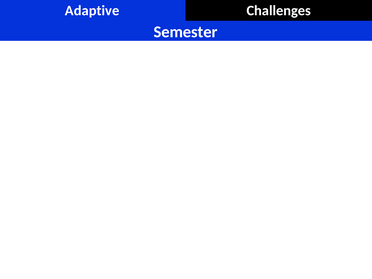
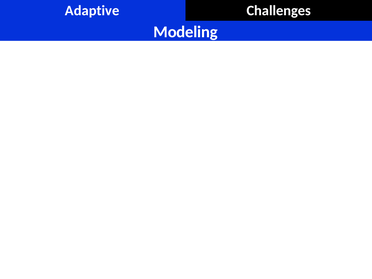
Semester: Semester -> Modeling (186, 32)
